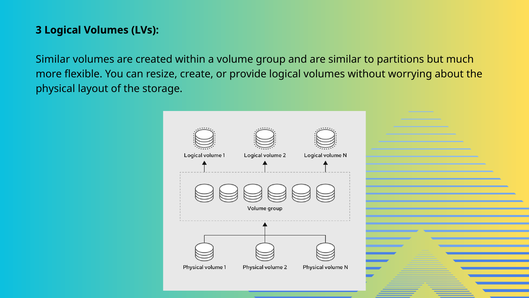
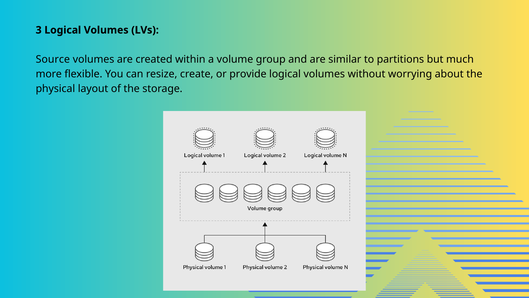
Similar: Similar -> Source (53, 59)
